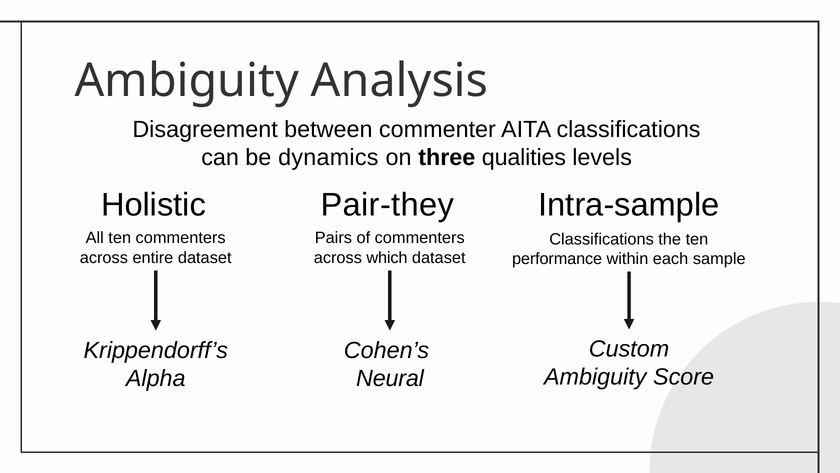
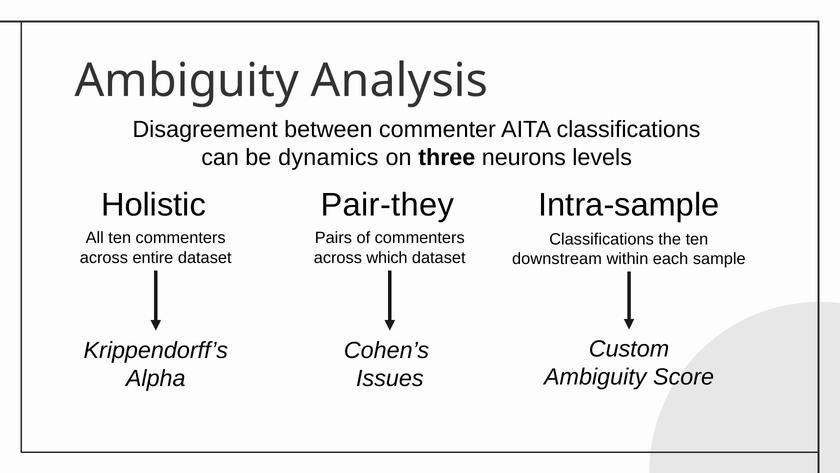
qualities: qualities -> neurons (524, 158)
performance: performance -> downstream (557, 259)
Neural: Neural -> Issues (390, 378)
